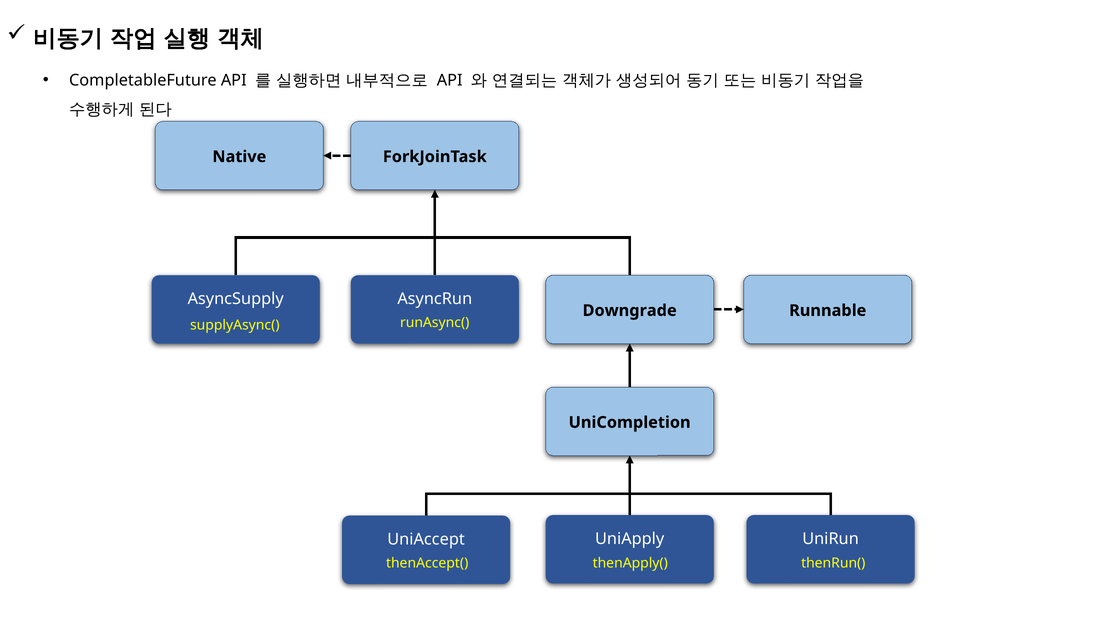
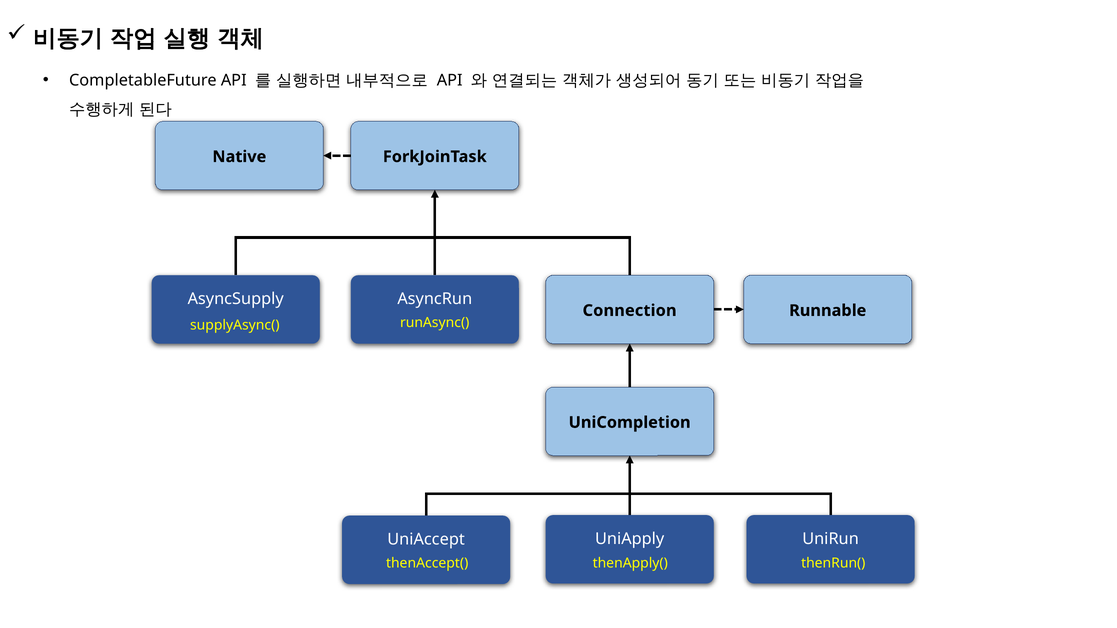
Downgrade: Downgrade -> Connection (630, 311)
